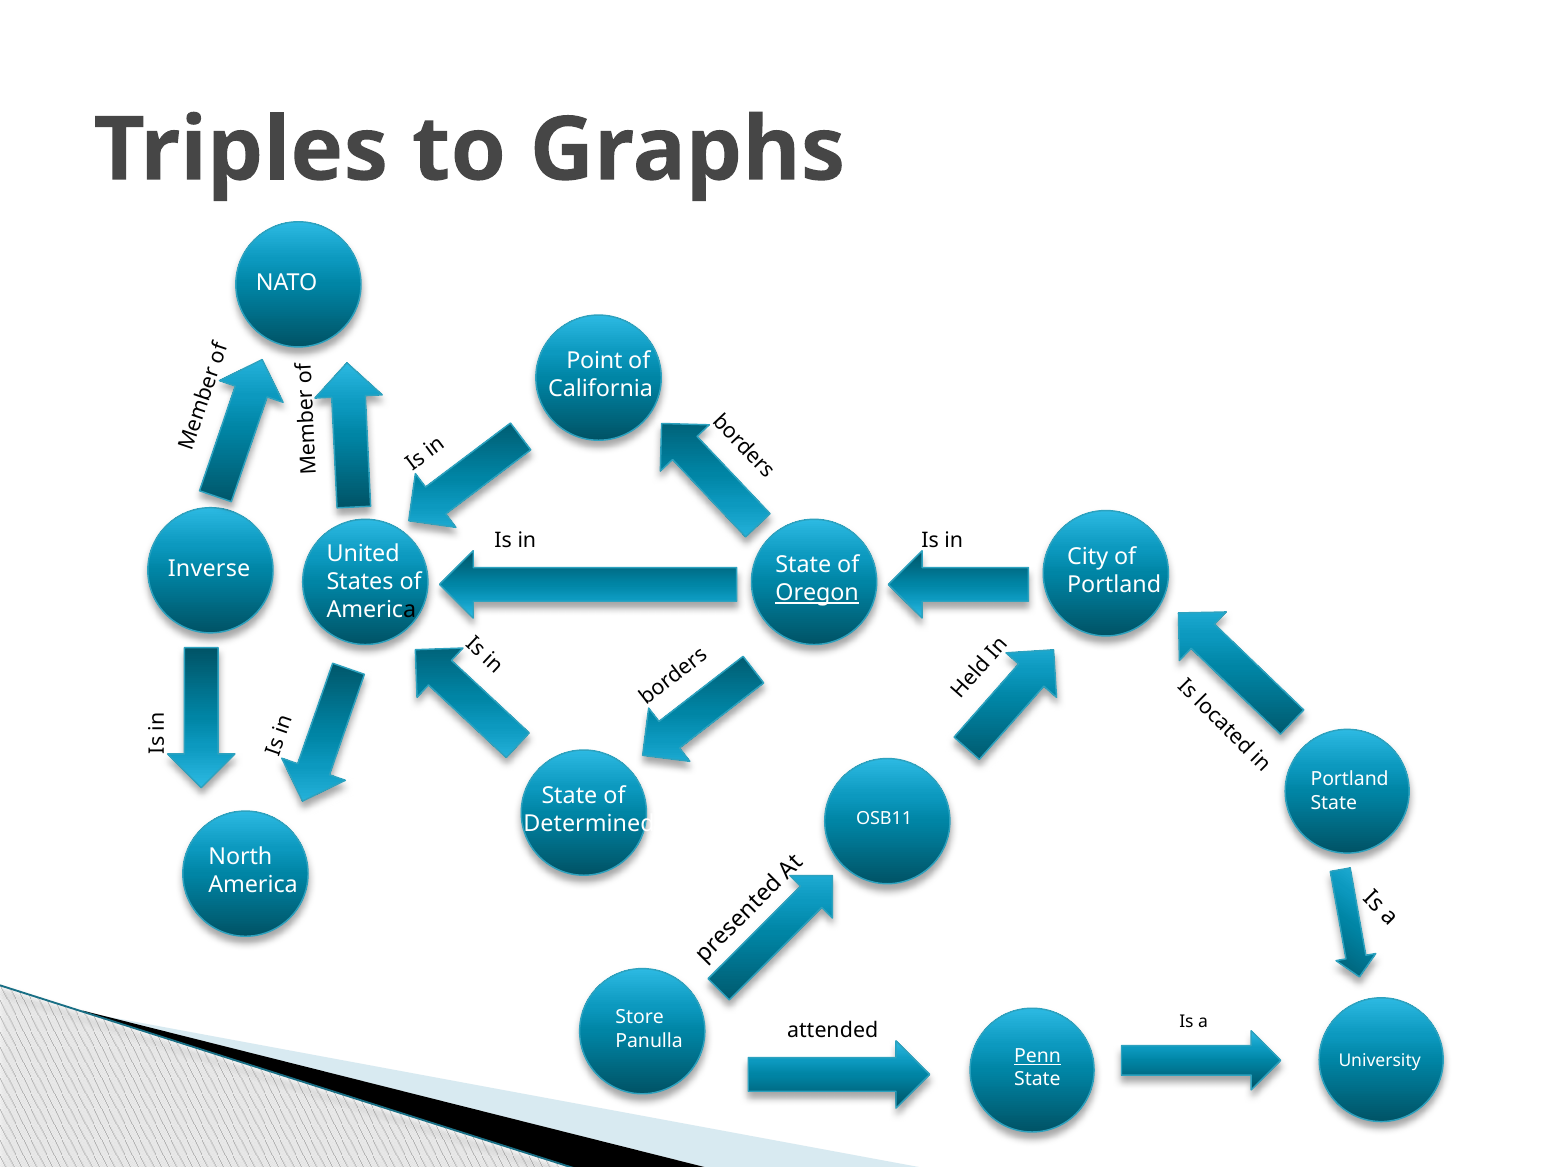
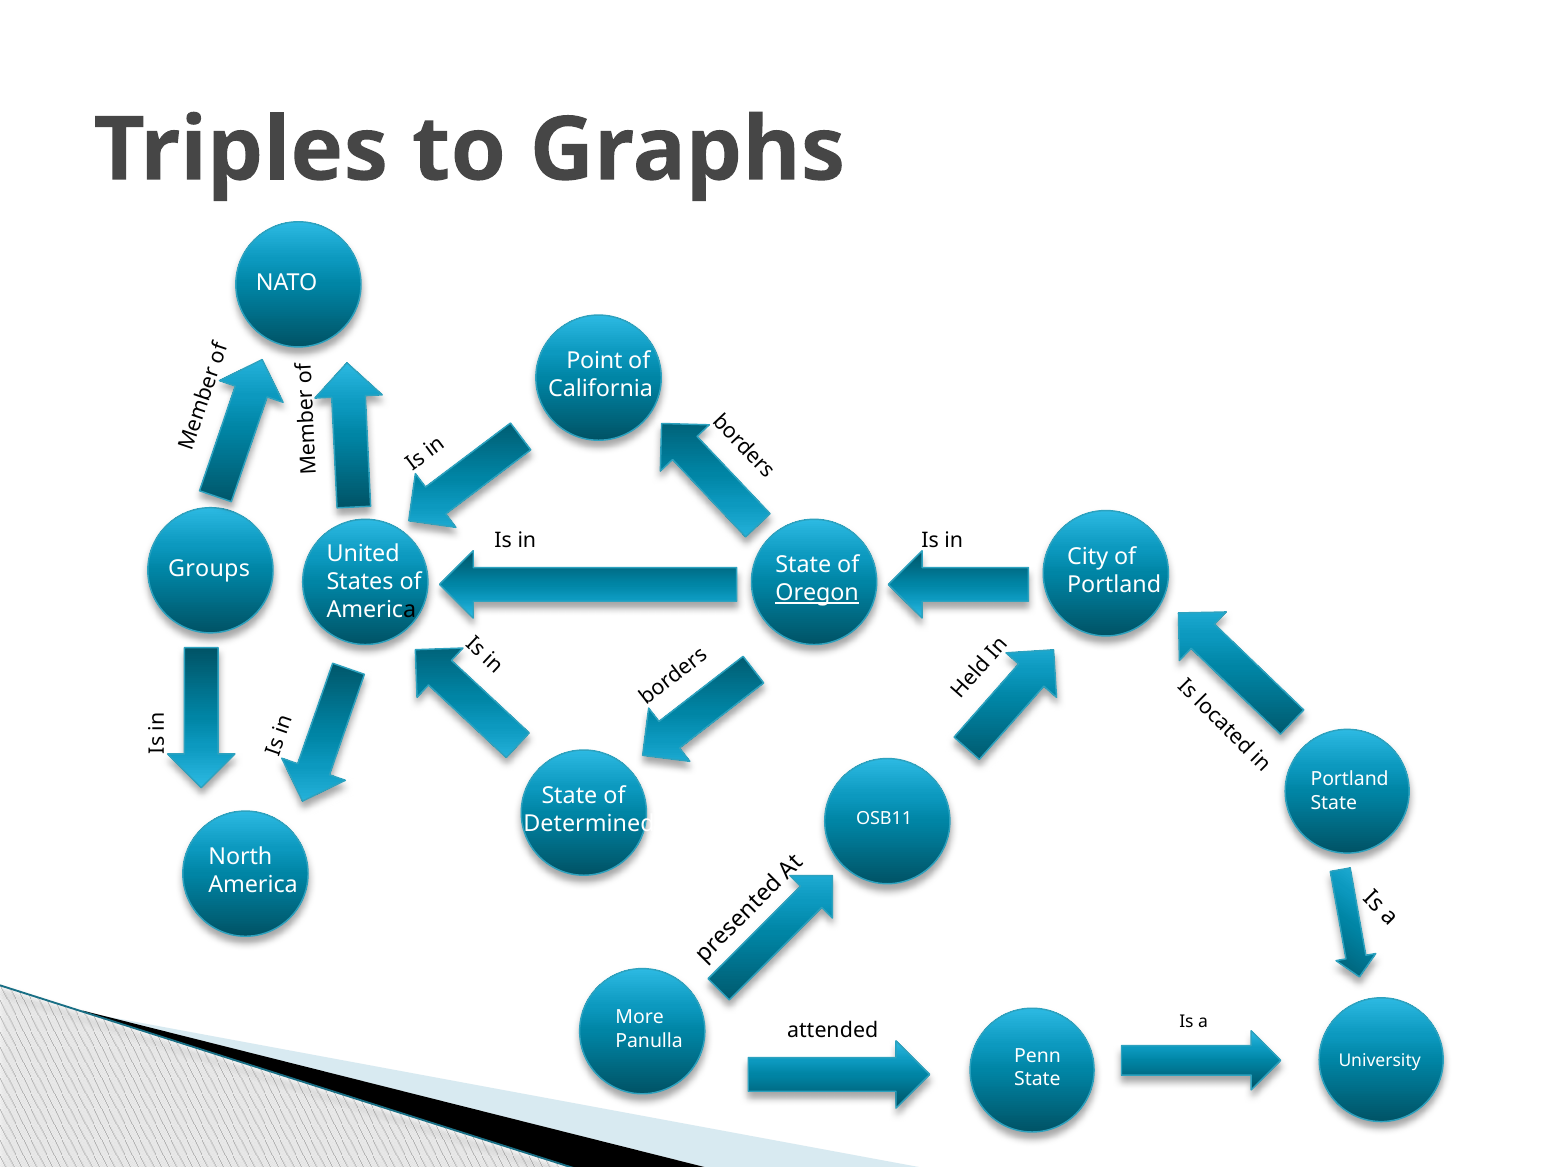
Inverse: Inverse -> Groups (209, 569)
Store: Store -> More (640, 1017)
Penn underline: present -> none (1038, 1056)
